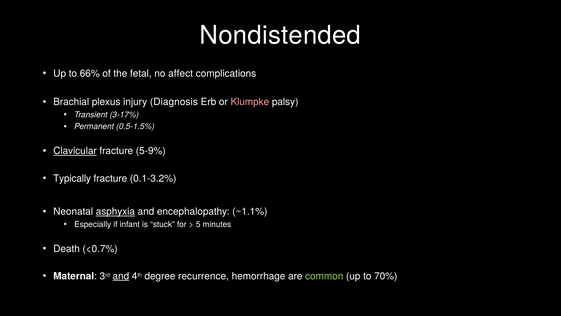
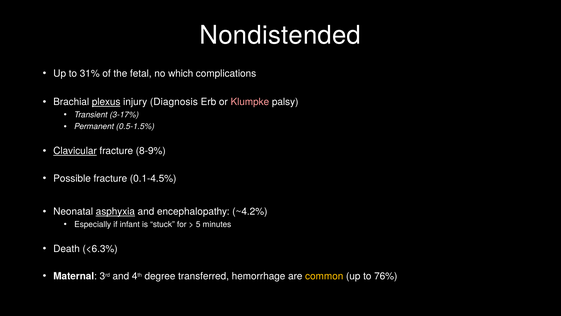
66%: 66% -> 31% (90, 73)
affect: affect -> which (181, 73)
plexus underline: none -> present (106, 102)
5-9%: 5-9% -> 8-9% (151, 151)
Typically: Typically -> Possible (72, 178)
0.1-3.2%: 0.1-3.2% -> 0.1-4.5% (153, 178)
~1.1%: ~1.1% -> ~4.2% (250, 211)
<0.7%: <0.7% -> <6.3% (100, 248)
and underline: present -> none (121, 276)
recurrence: recurrence -> transferred (204, 276)
common colour: light green -> yellow (324, 276)
70%: 70% -> 76% (386, 276)
